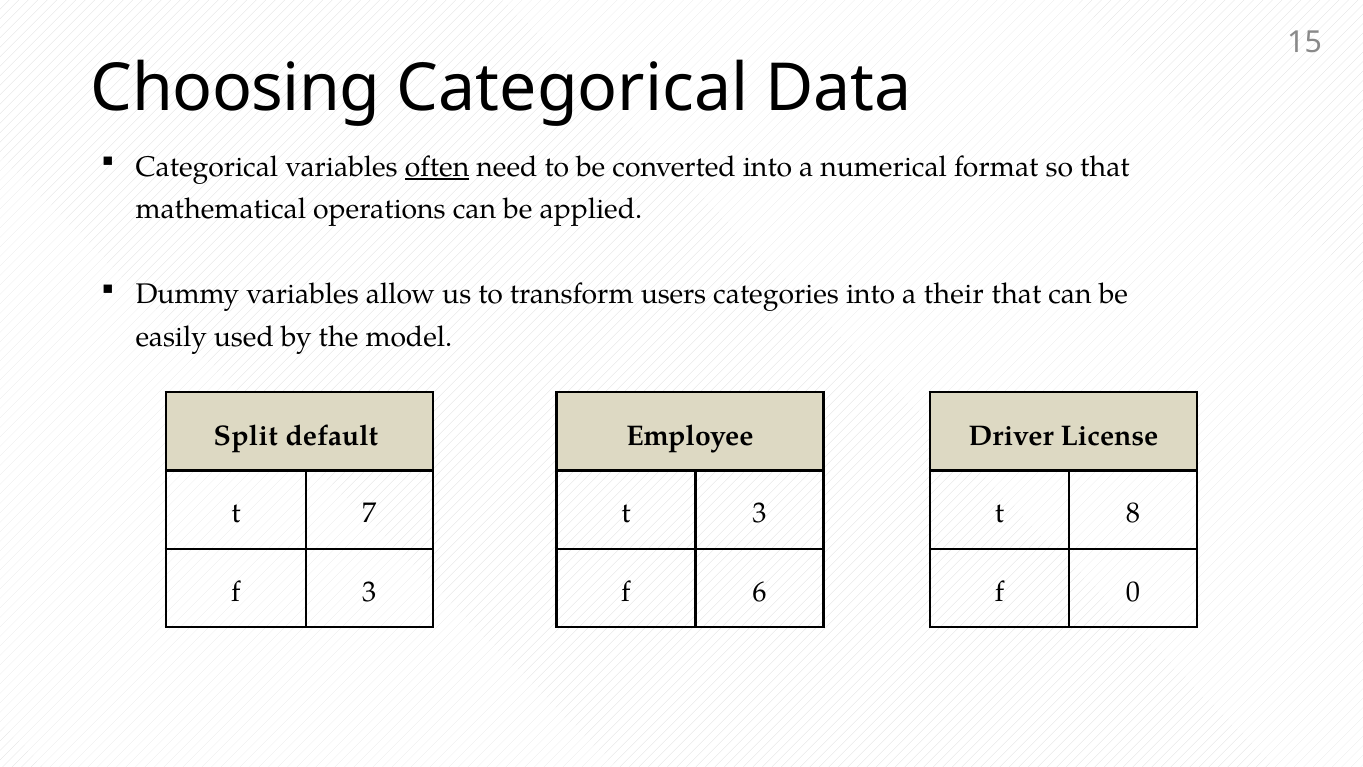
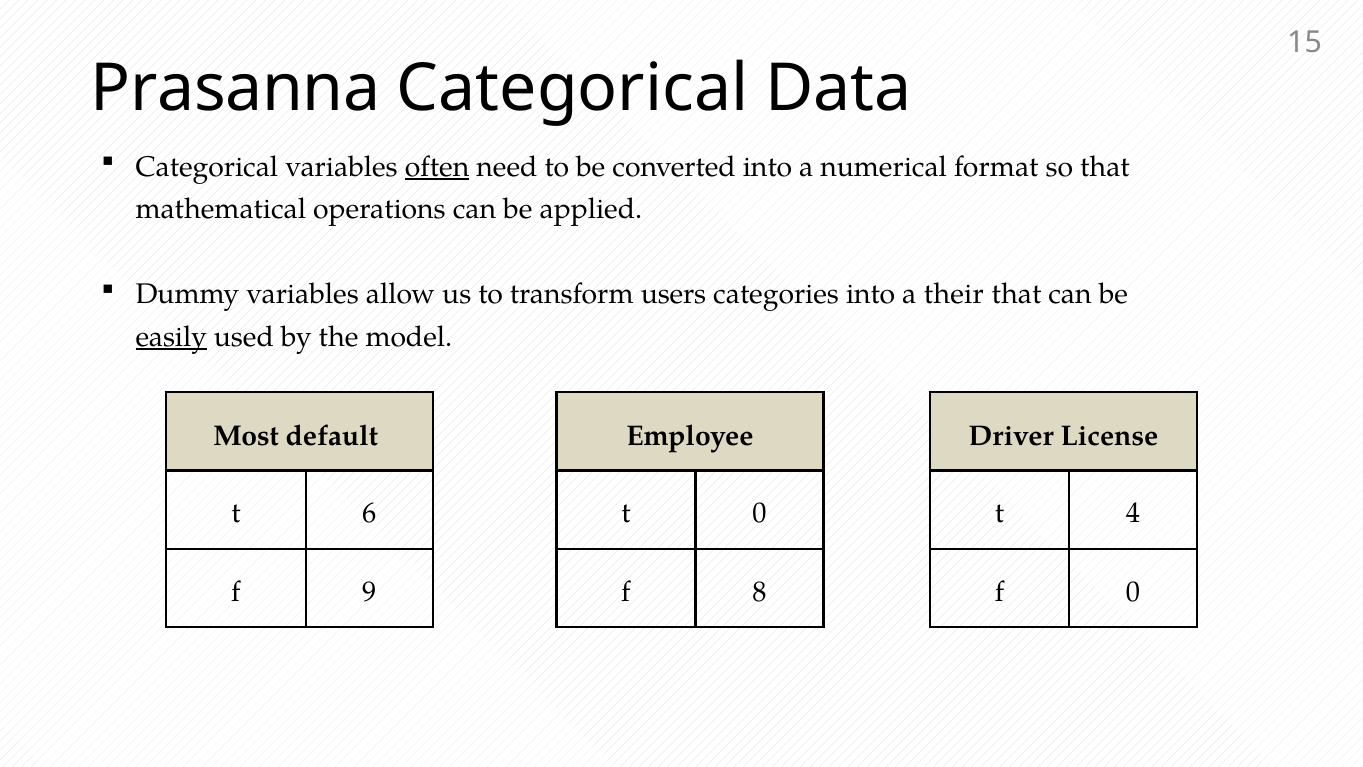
Choosing: Choosing -> Prasanna (236, 89)
easily underline: none -> present (171, 337)
Split: Split -> Most (246, 436)
7: 7 -> 6 (369, 513)
t 3: 3 -> 0 (759, 513)
8: 8 -> 4 (1133, 513)
f 3: 3 -> 9 (369, 592)
6: 6 -> 8 (759, 592)
